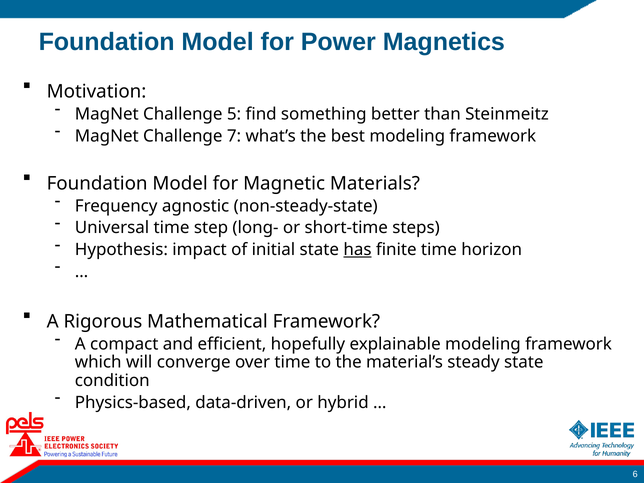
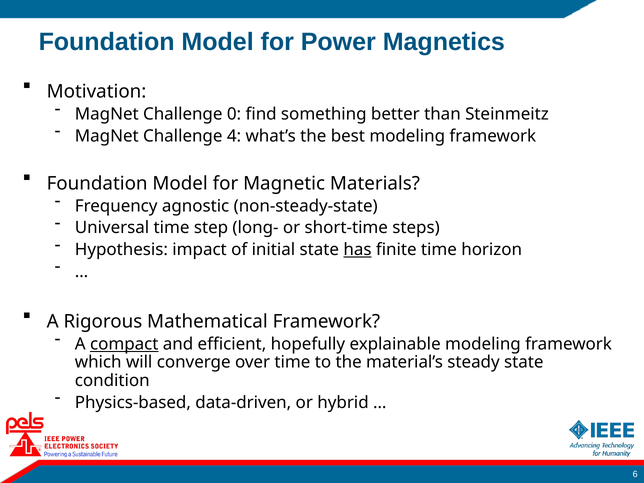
5: 5 -> 0 (234, 114)
7: 7 -> 4 (234, 136)
compact underline: none -> present (124, 344)
